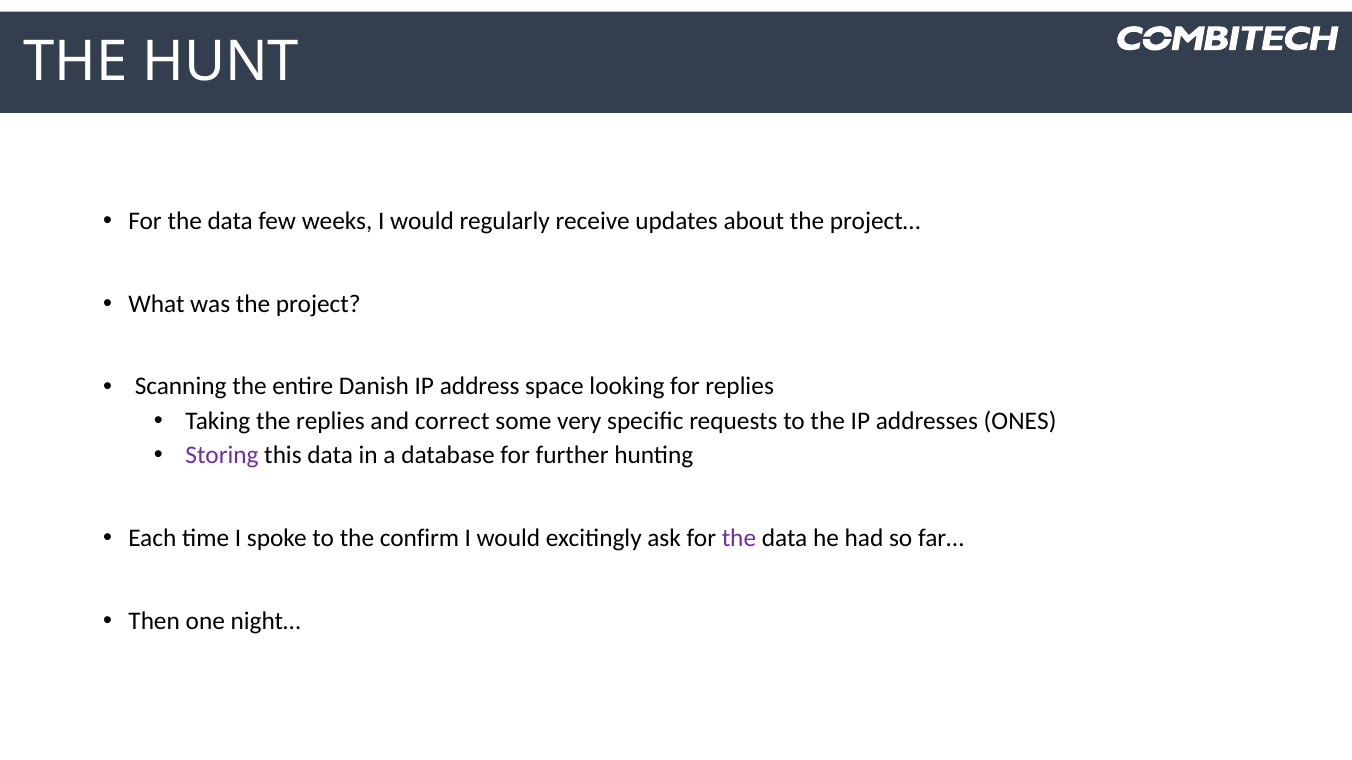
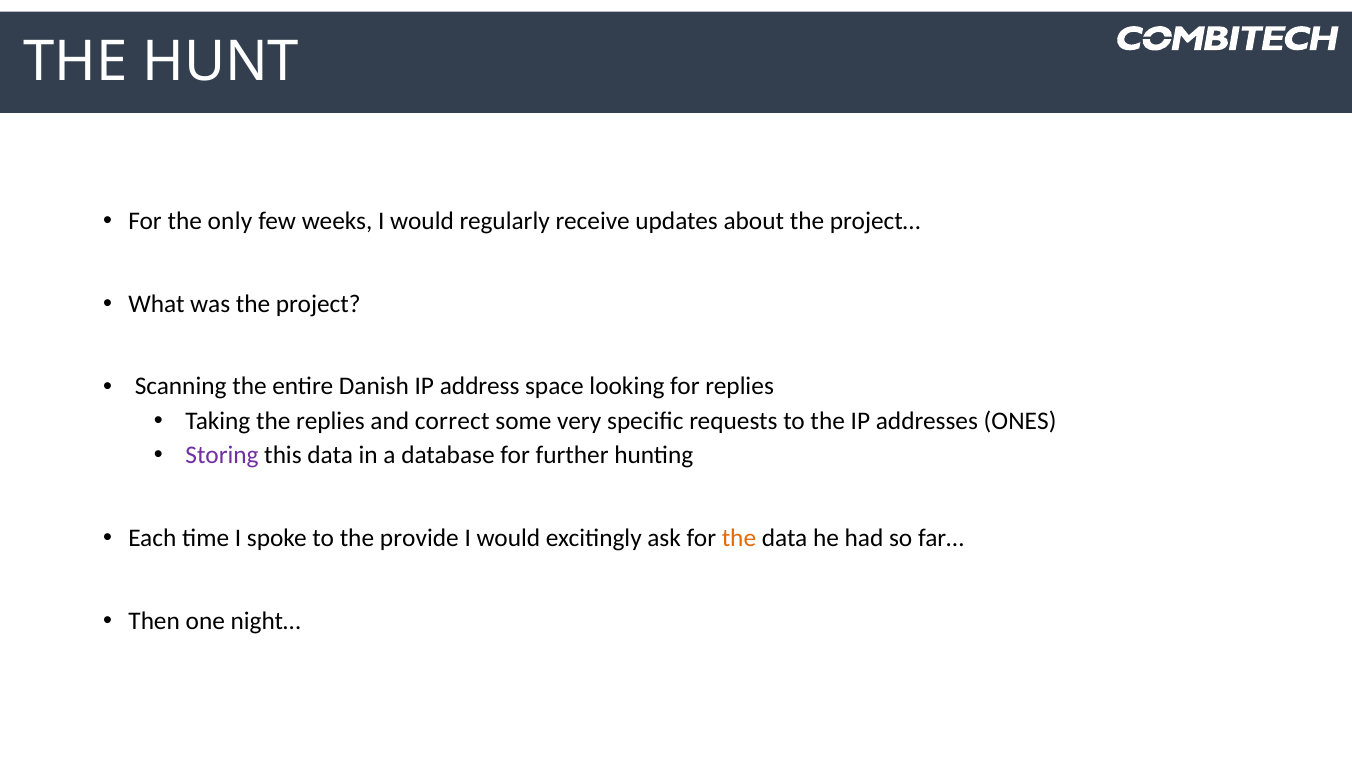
data: data -> only (230, 221)
confirm: confirm -> provide (419, 539)
the colour: purple -> orange (739, 539)
